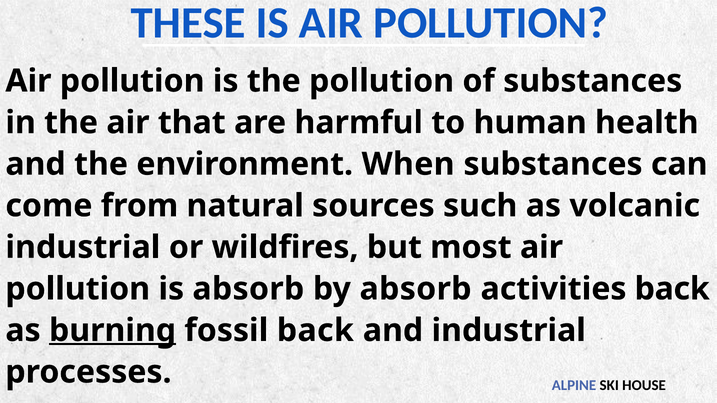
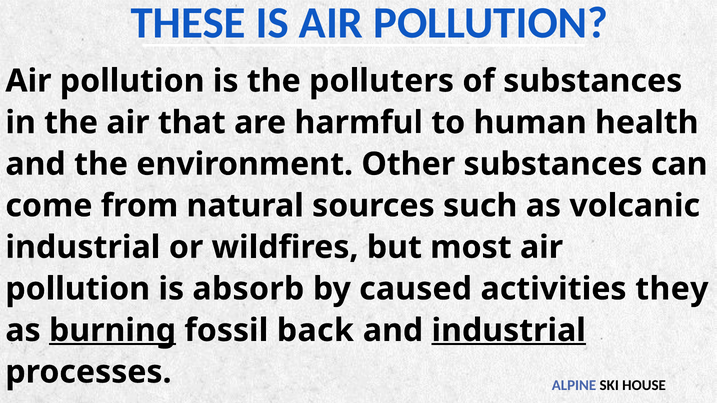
the pollution: pollution -> polluters (382, 81)
When: When -> Other (408, 164)
by absorb: absorb -> caused (416, 289)
activities back: back -> they (672, 289)
industrial underline: none -> present (509, 331)
